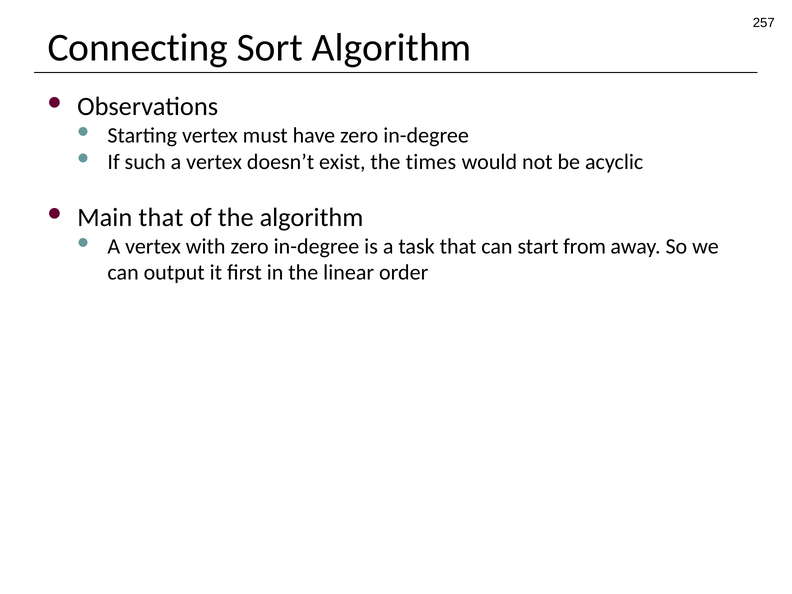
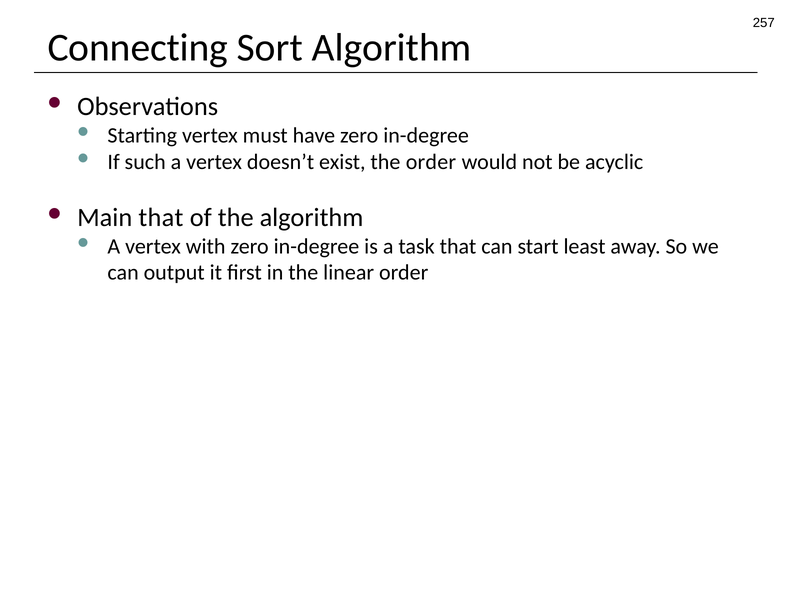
the times: times -> order (431, 162)
from: from -> least (585, 246)
